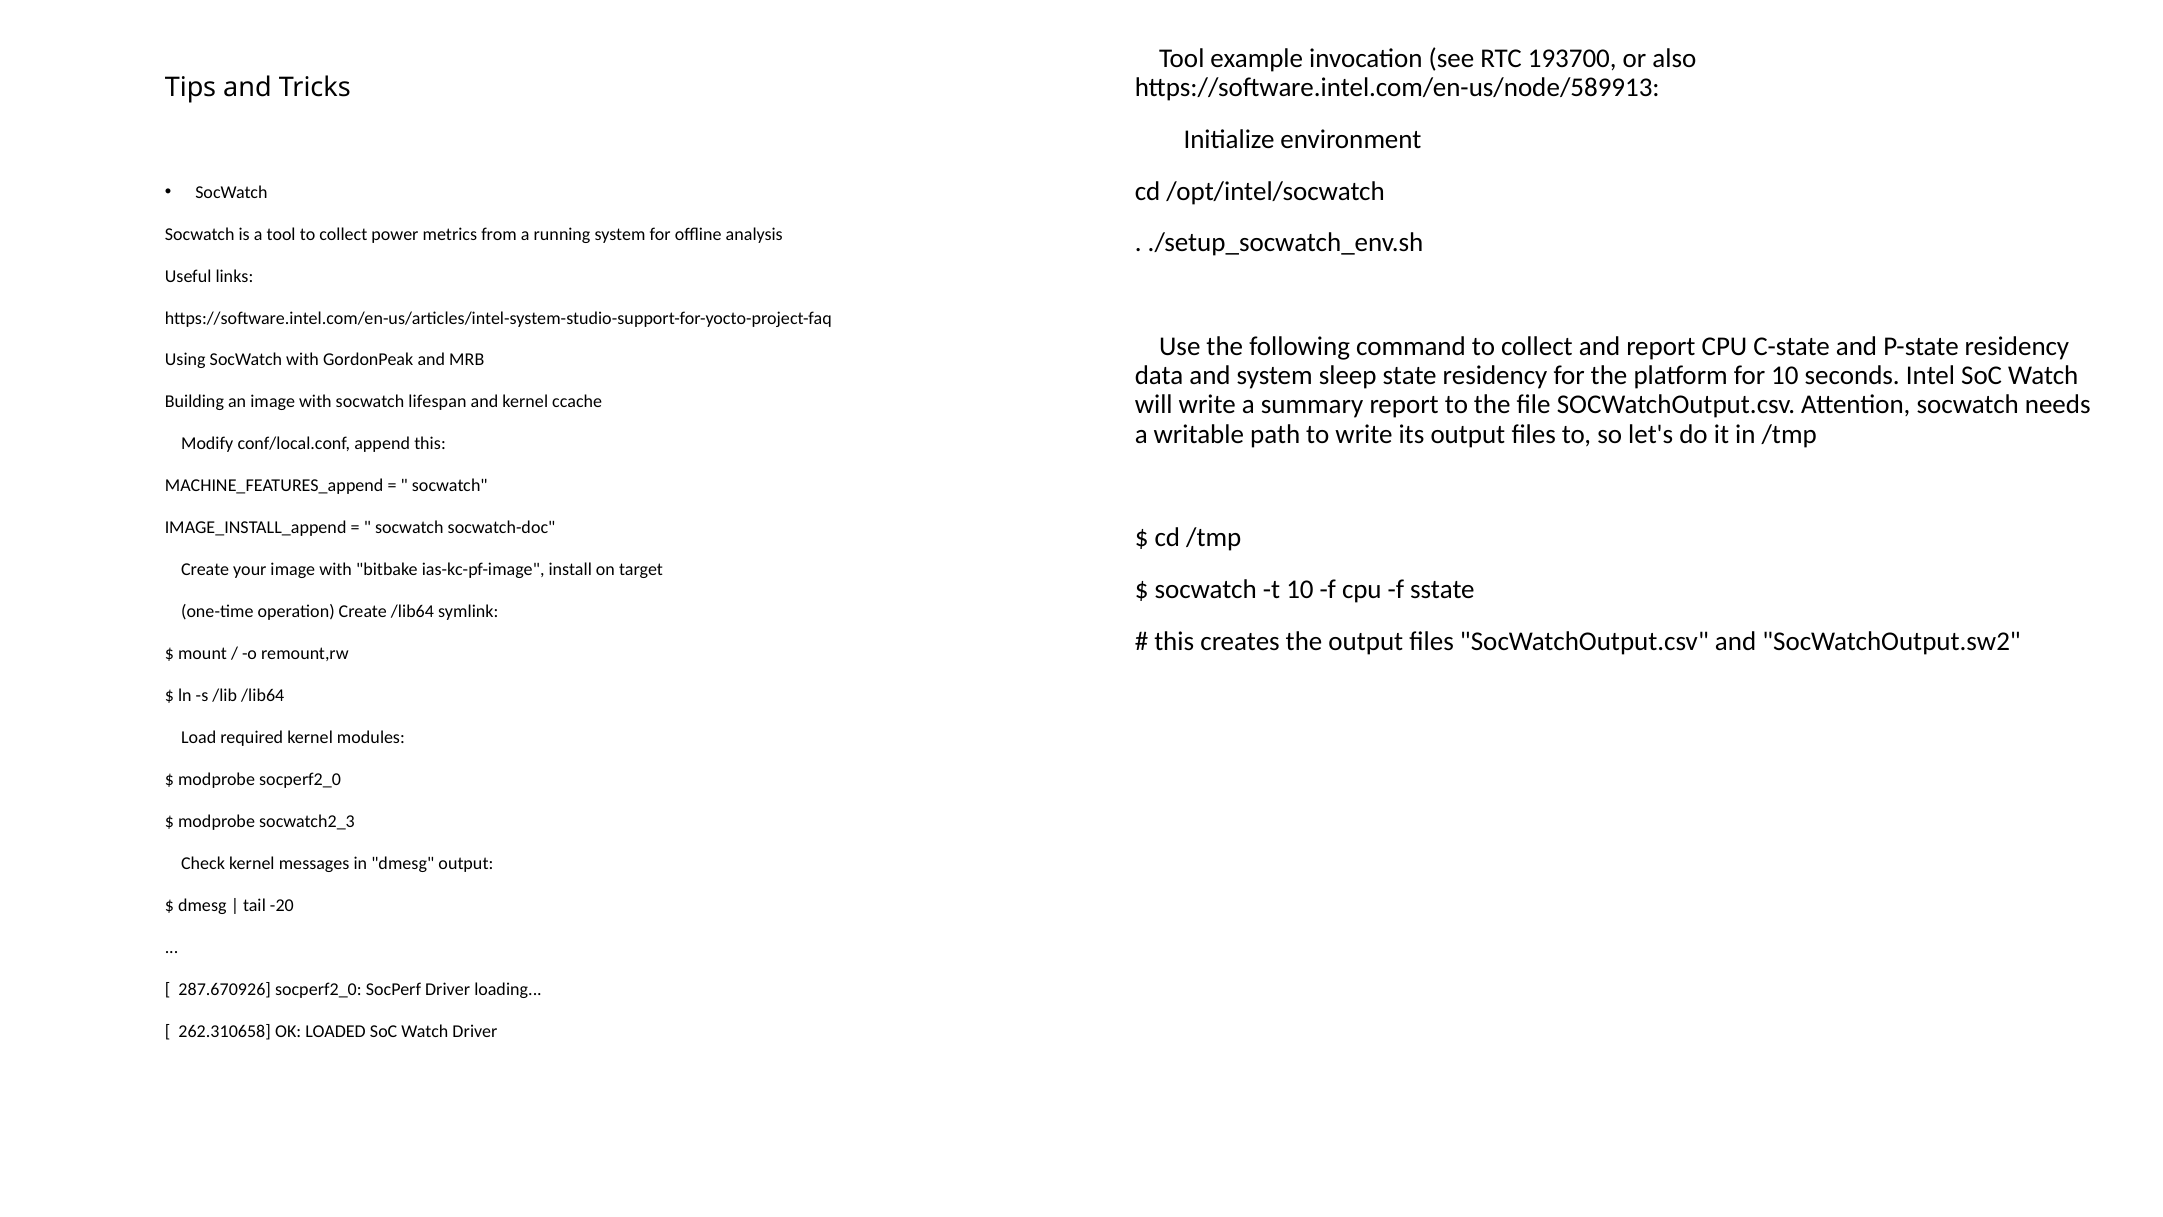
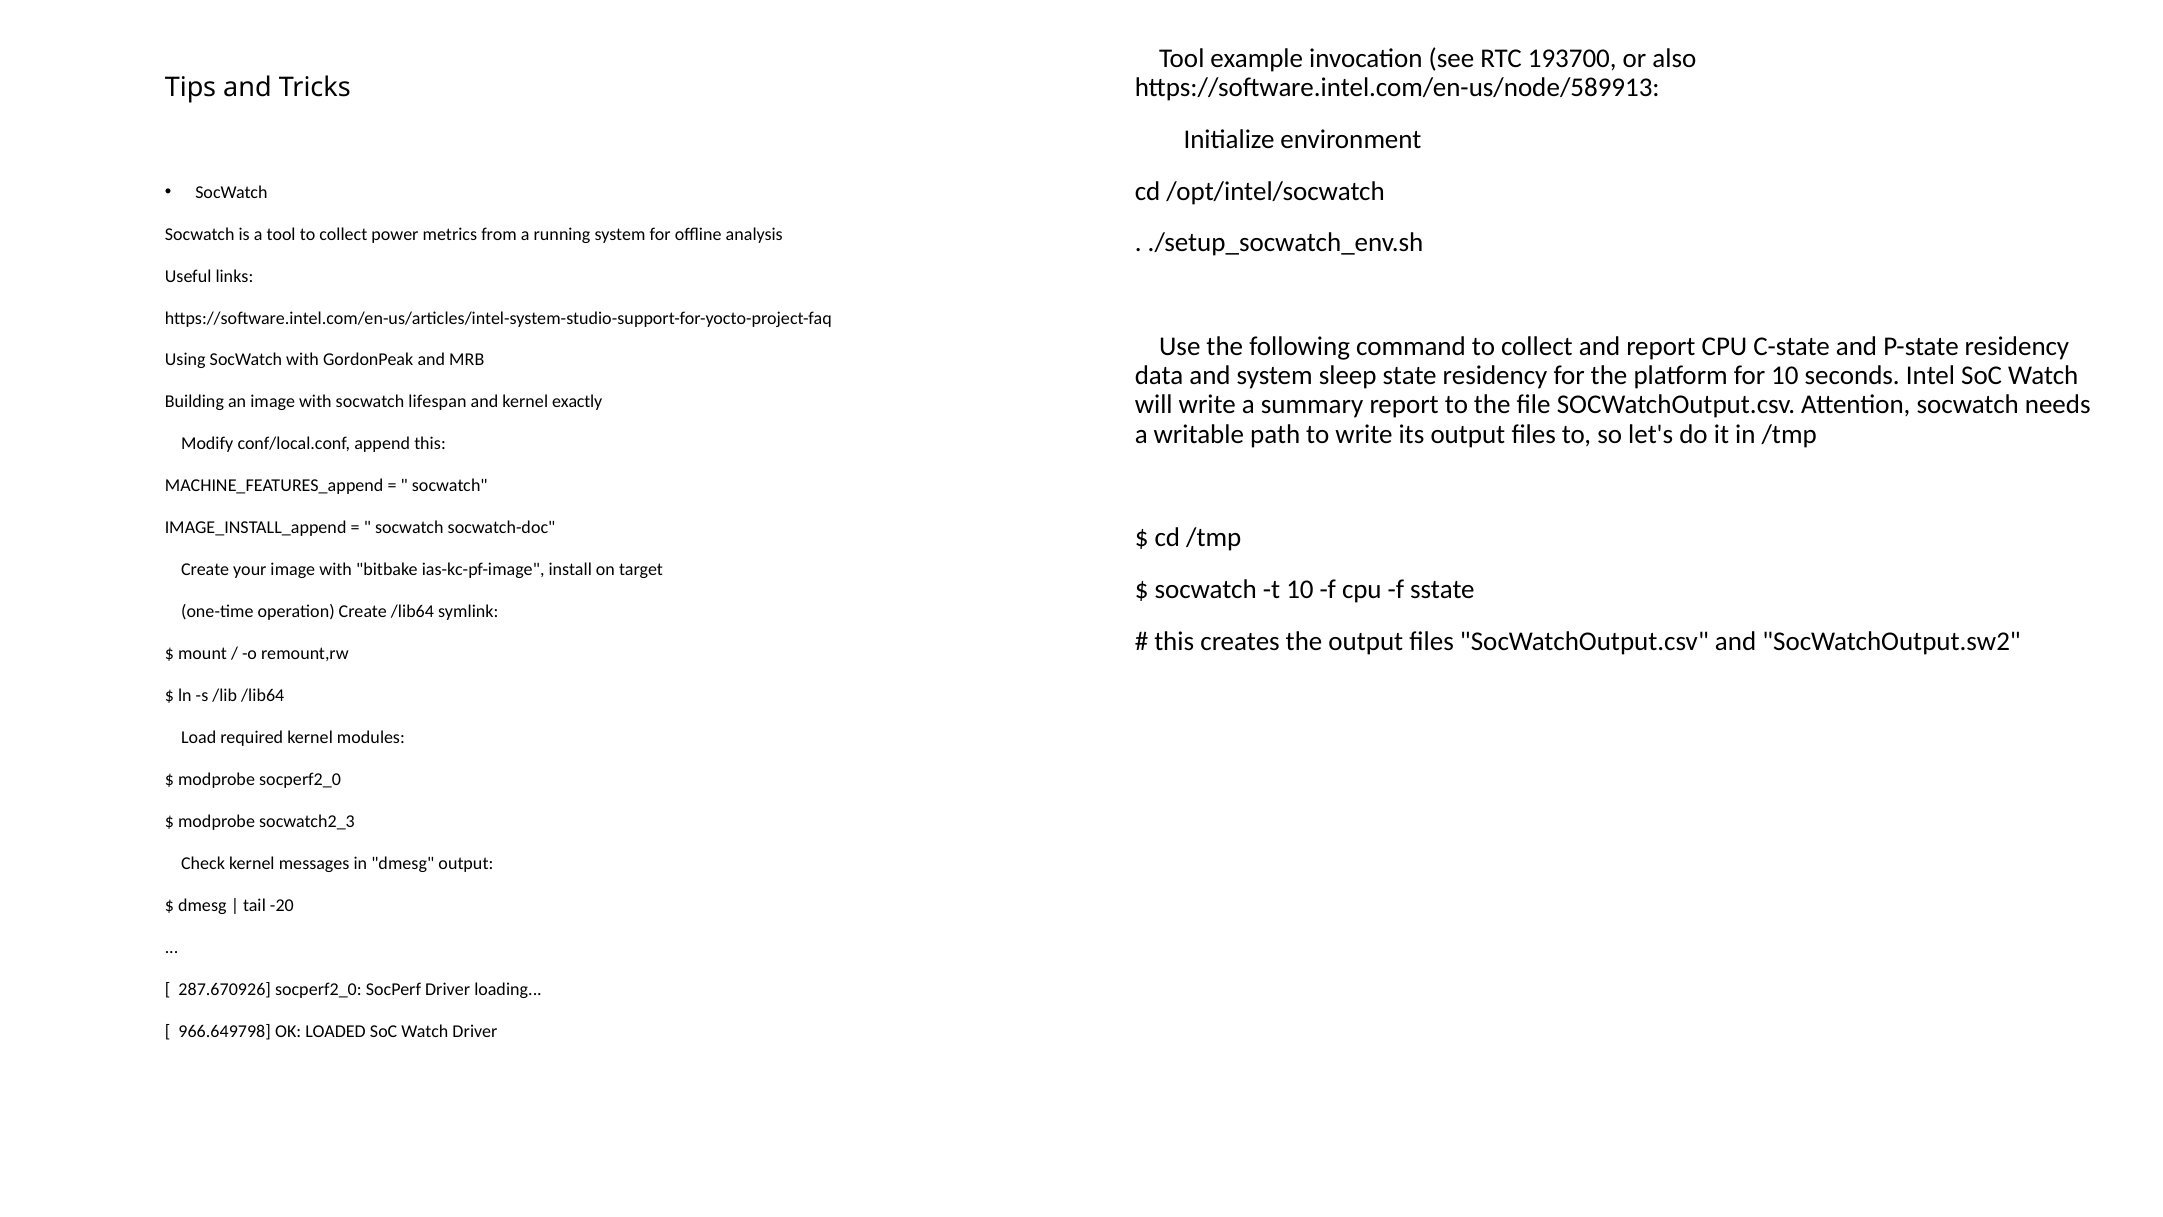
ccache: ccache -> exactly (577, 402)
262.310658: 262.310658 -> 966.649798 (225, 1031)
